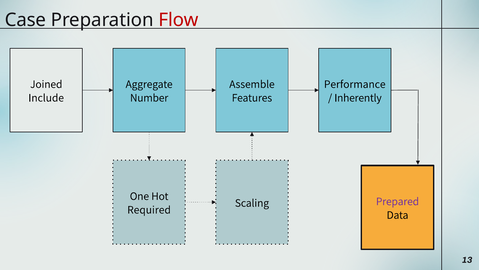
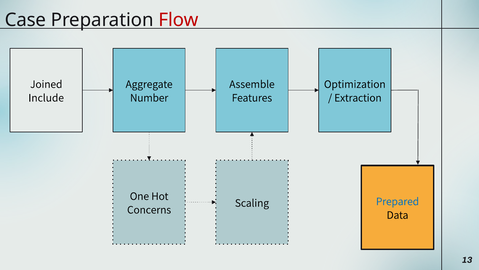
Performance: Performance -> Optimization (355, 84)
Inherently: Inherently -> Extraction (358, 98)
Prepared colour: purple -> blue (397, 201)
Required: Required -> Concerns (149, 209)
